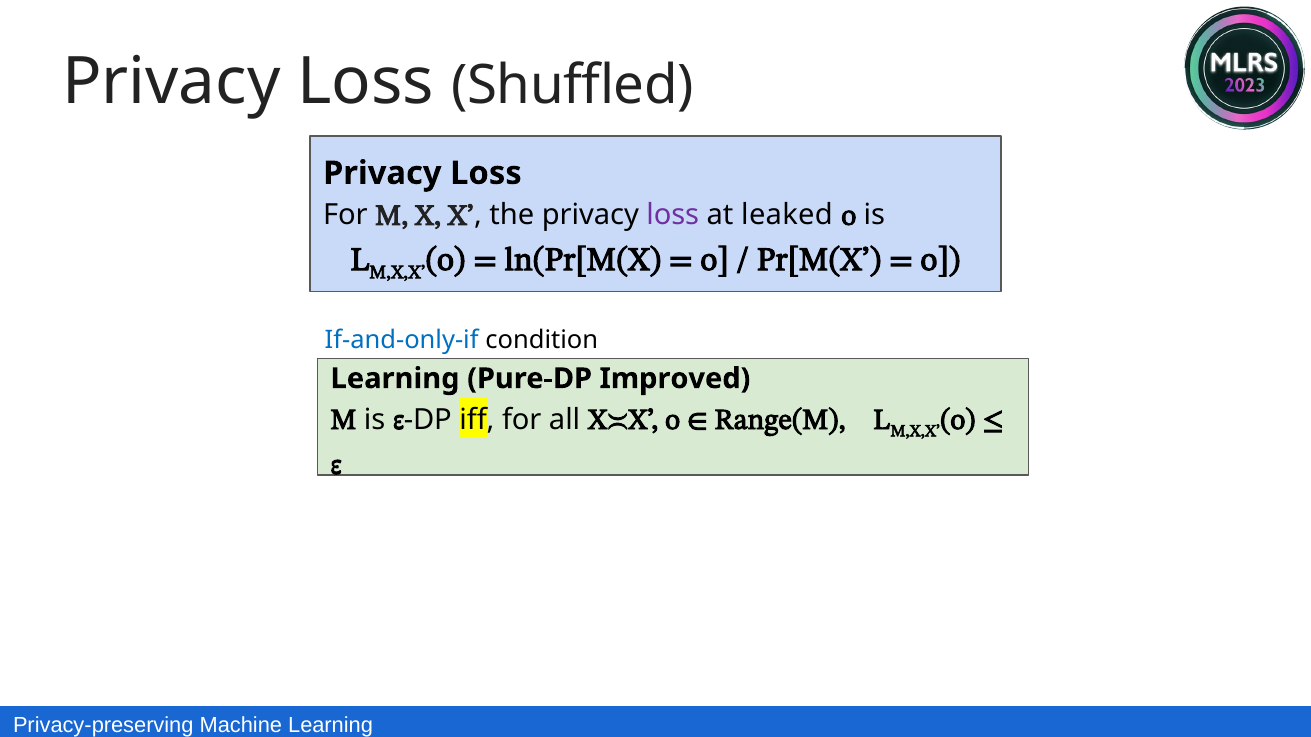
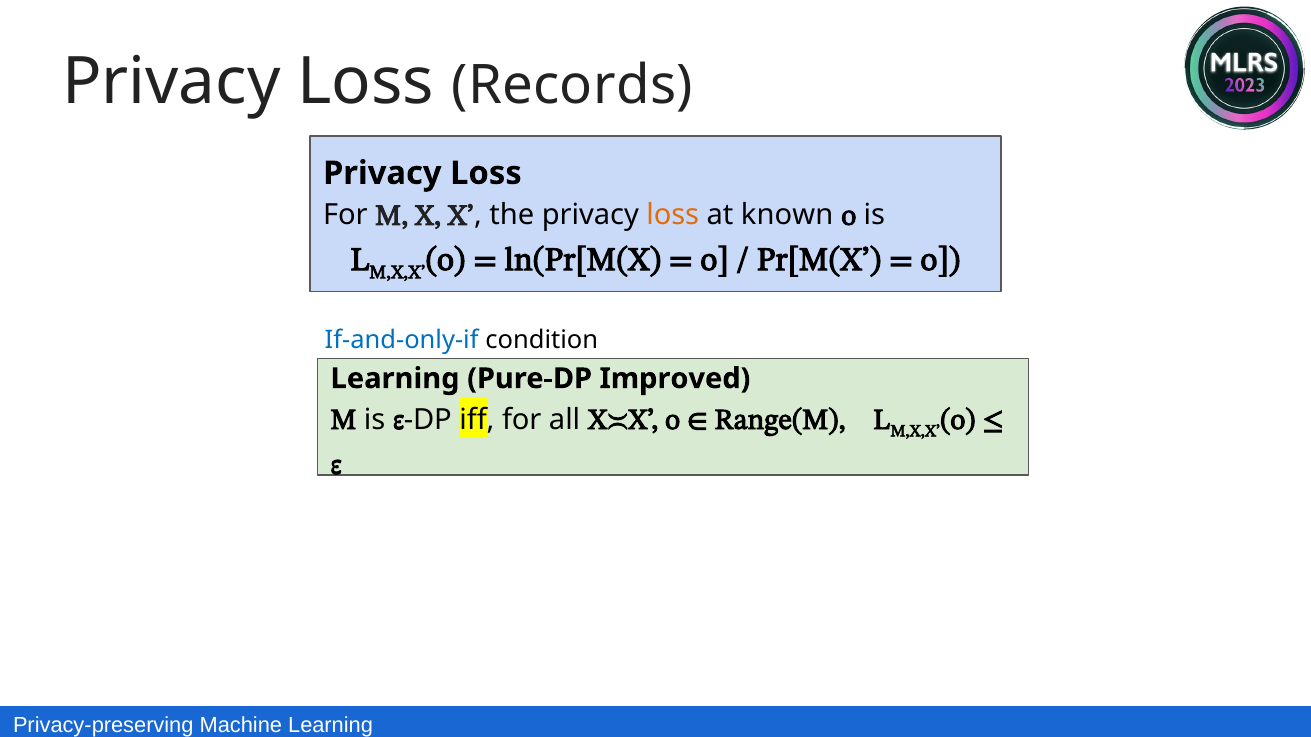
Shuffled: Shuffled -> Records (572, 86)
loss colour: purple -> orange (673, 215)
leaked: leaked -> known (787, 215)
